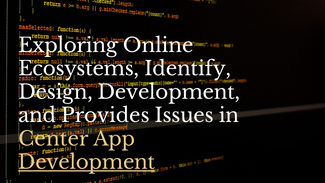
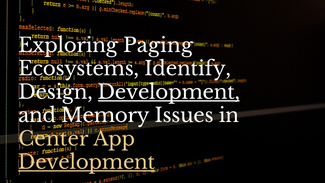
Online: Online -> Paging (158, 46)
Development underline: none -> present (169, 92)
Provides: Provides -> Memory (105, 116)
